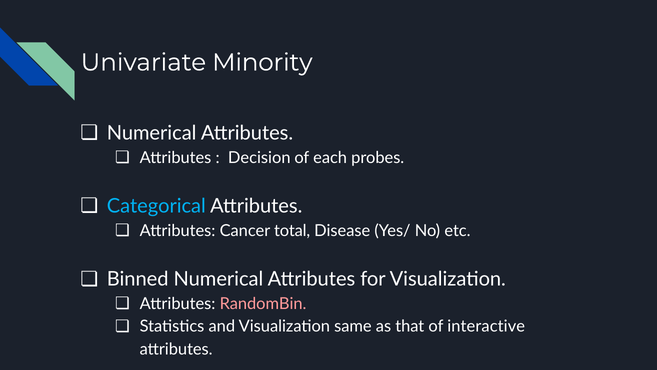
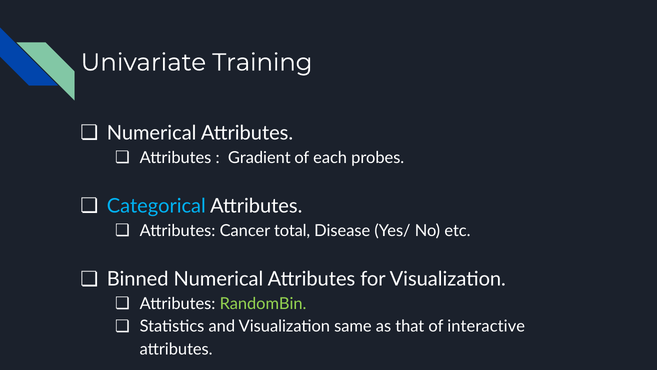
Minority: Minority -> Training (262, 62)
Decision: Decision -> Gradient (259, 157)
RandomBin colour: pink -> light green (263, 303)
